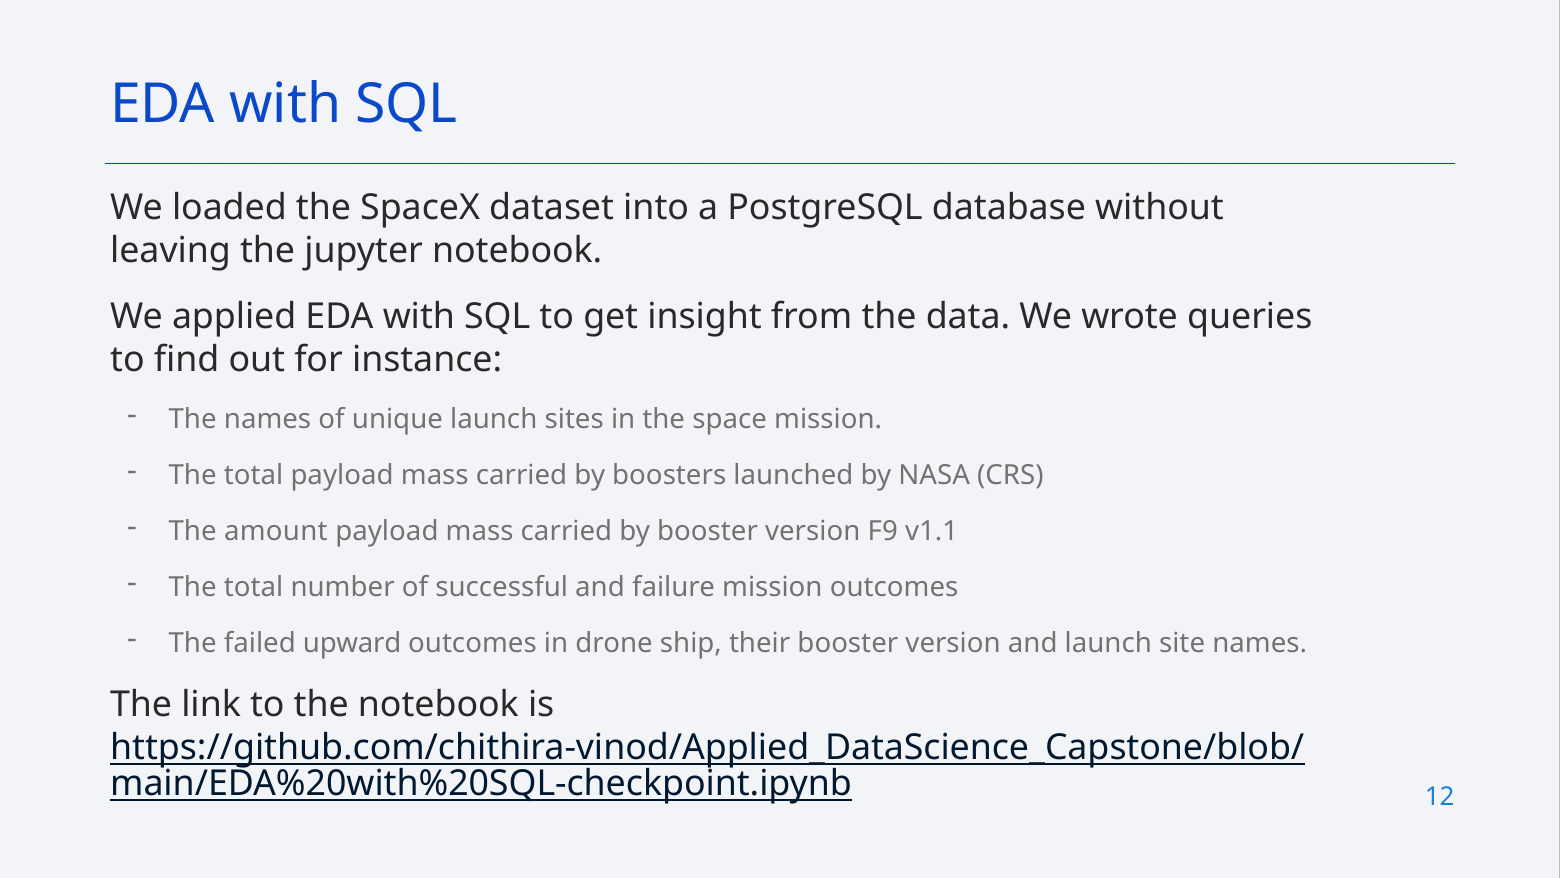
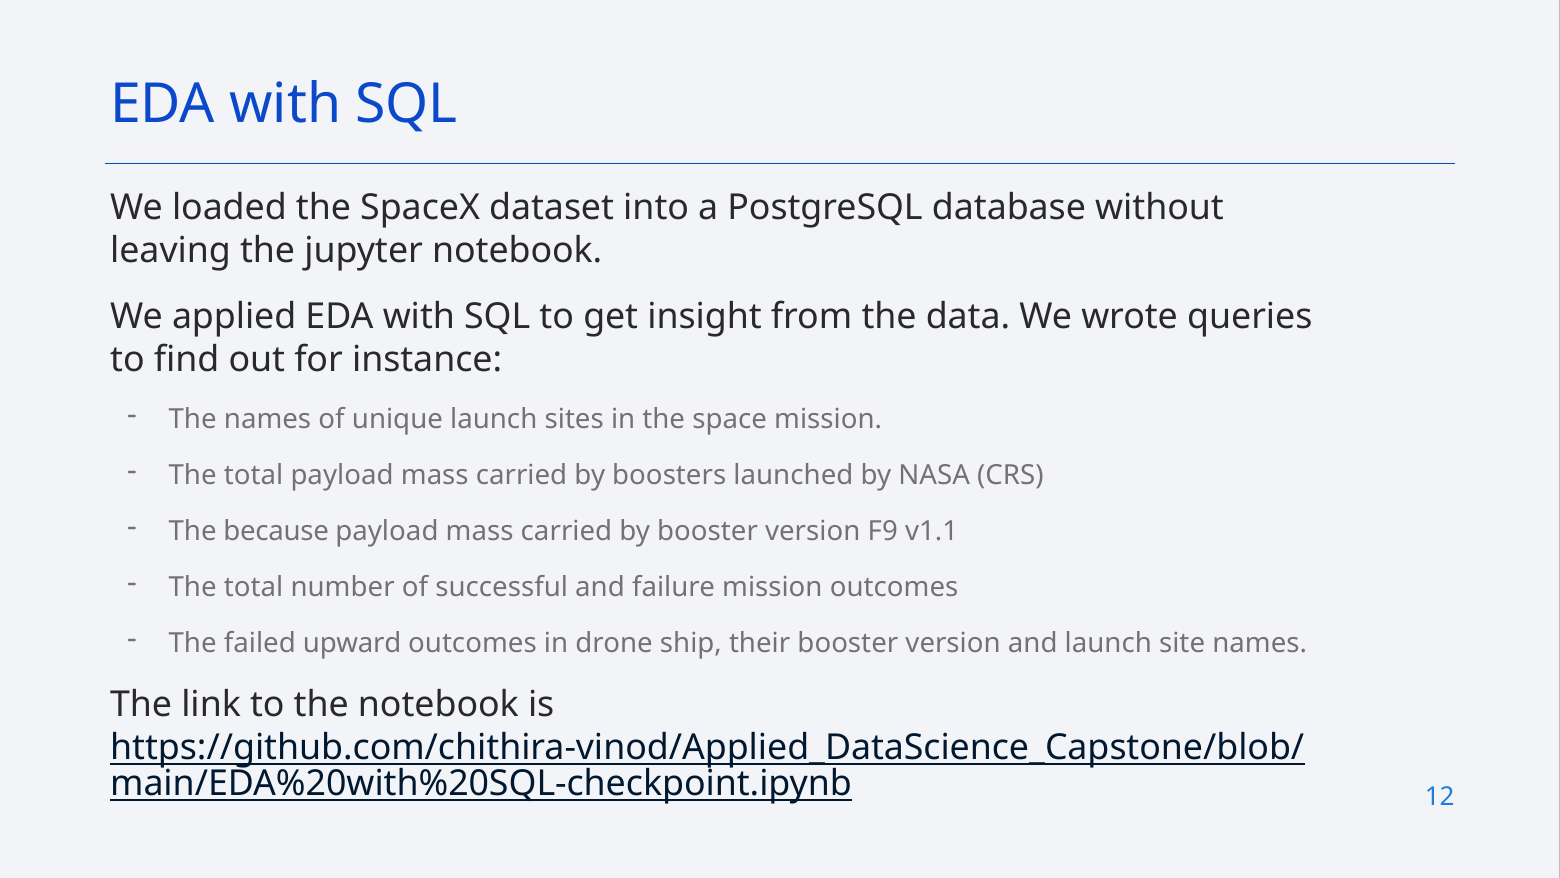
amount: amount -> because (276, 531)
